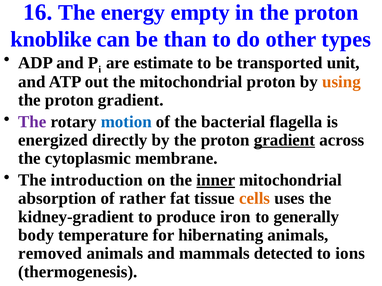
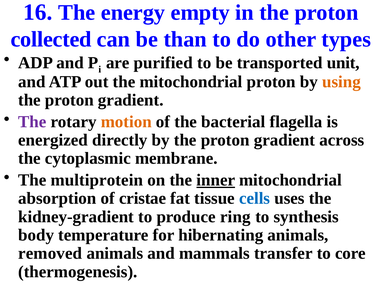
knoblike: knoblike -> collected (51, 39)
estimate: estimate -> purified (163, 63)
motion colour: blue -> orange (126, 122)
gradient underline: present -> none (284, 140)
introduction: introduction -> multiprotein (97, 180)
rather: rather -> cristae (143, 199)
cells colour: orange -> blue (255, 199)
iron: iron -> ring (235, 217)
generally: generally -> synthesis (306, 217)
detected: detected -> transfer (283, 254)
ions: ions -> core (350, 254)
